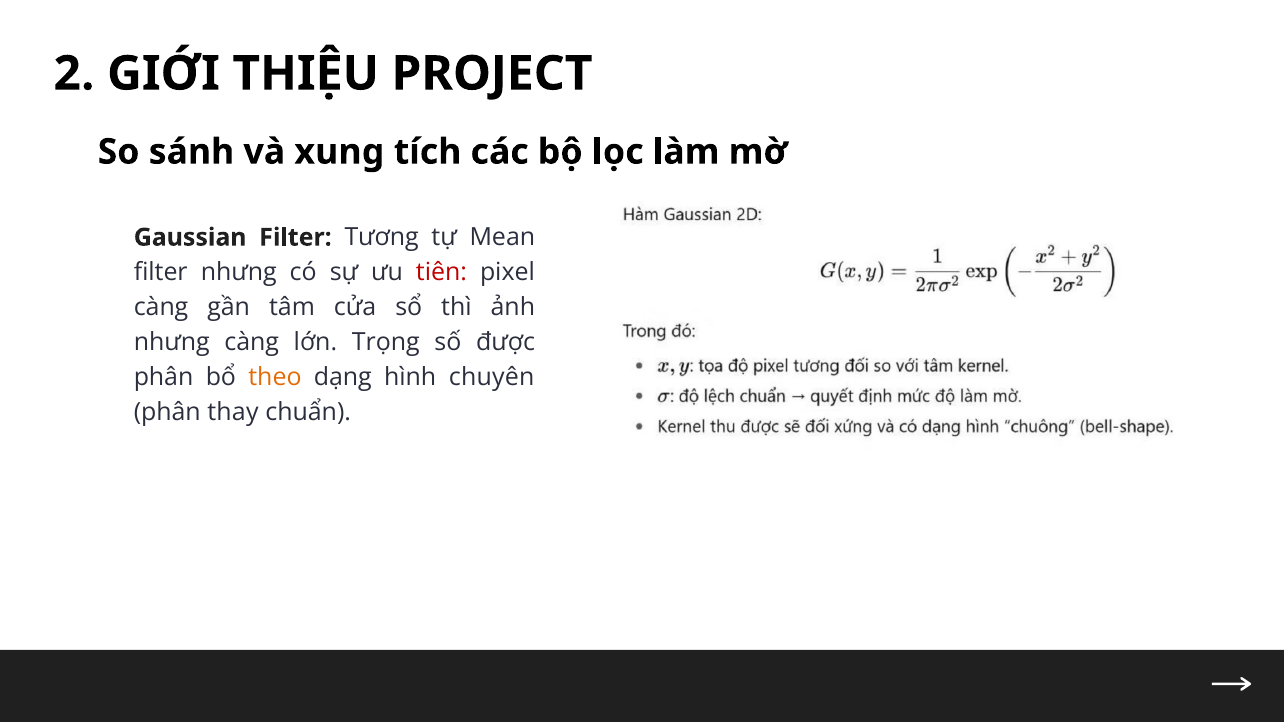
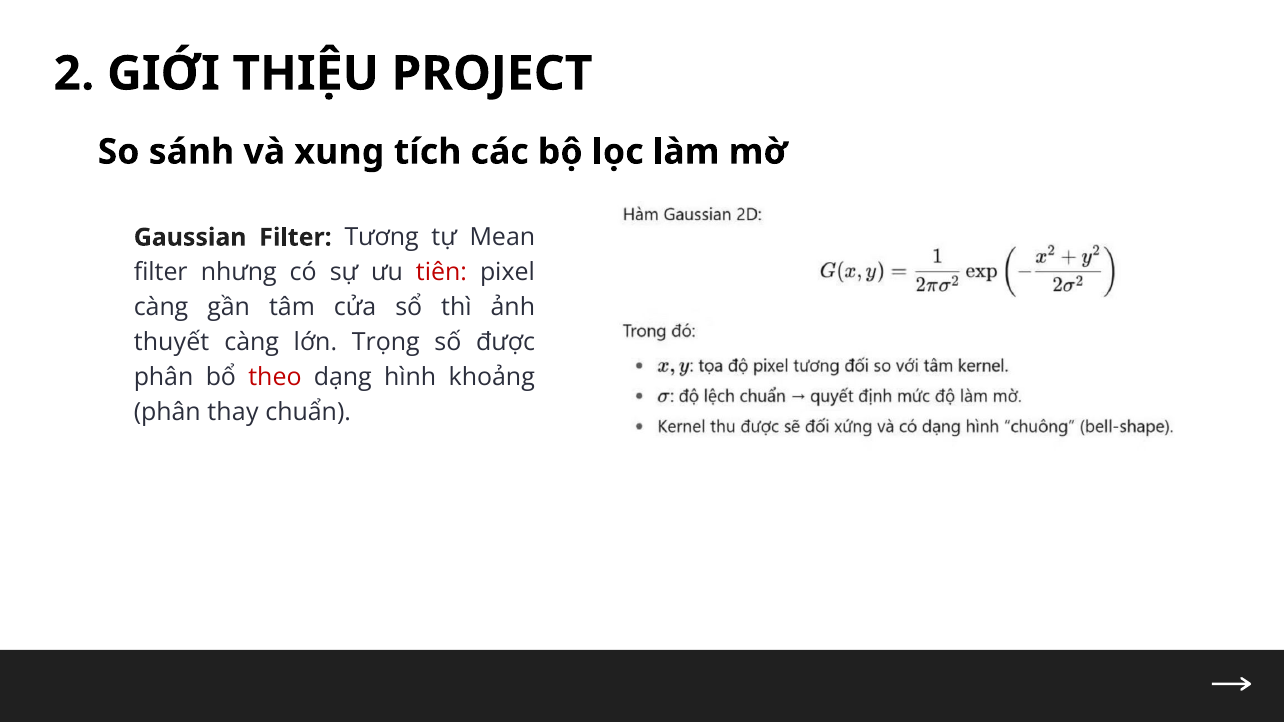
nhưng: nhưng -> thuyết (172, 342)
theo colour: orange -> red (275, 377)
chuyên: chuyên -> khoảng (492, 377)
